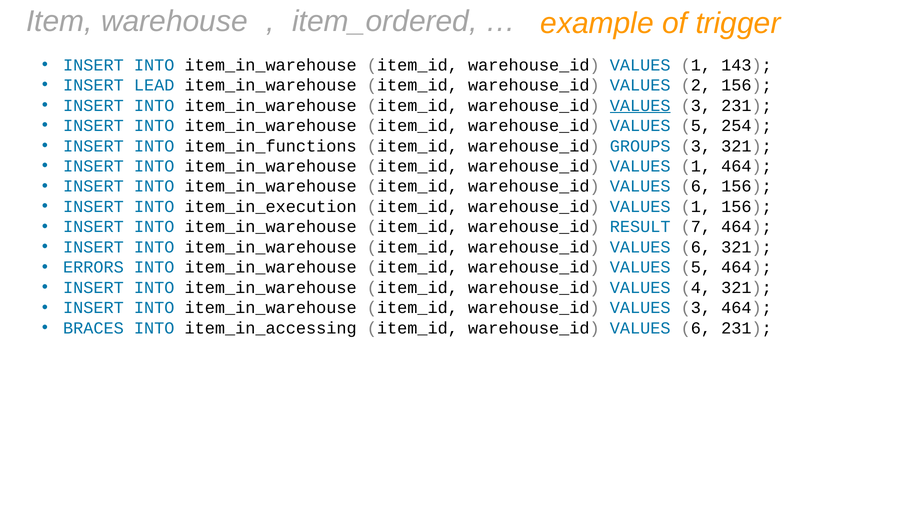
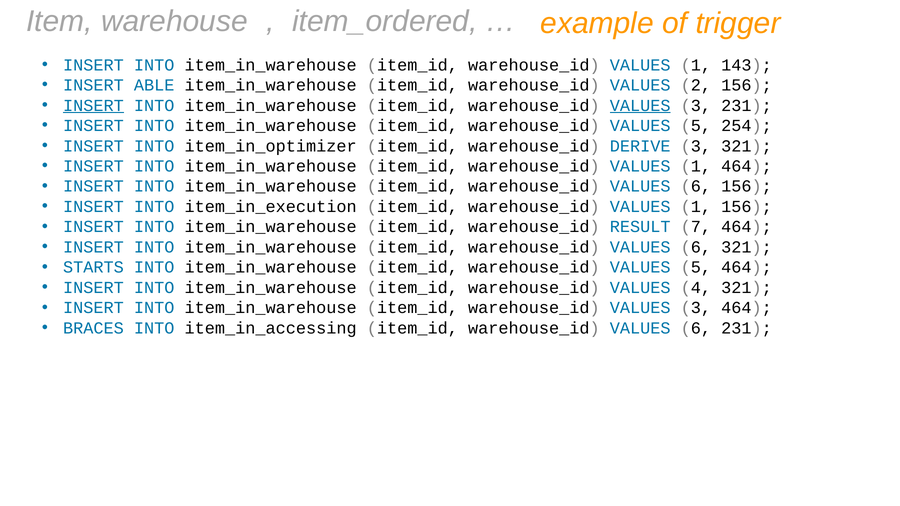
LEAD: LEAD -> ABLE (154, 85)
INSERT underline: none -> present (93, 106)
item_in_functions: item_in_functions -> item_in_optimizer (271, 146)
GROUPS: GROUPS -> DERIVE (640, 146)
ERRORS: ERRORS -> STARTS (93, 268)
